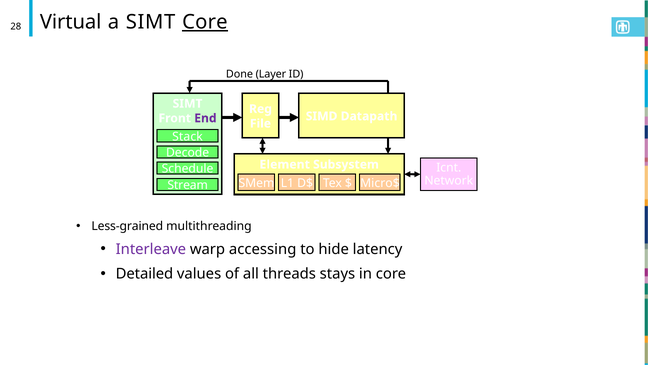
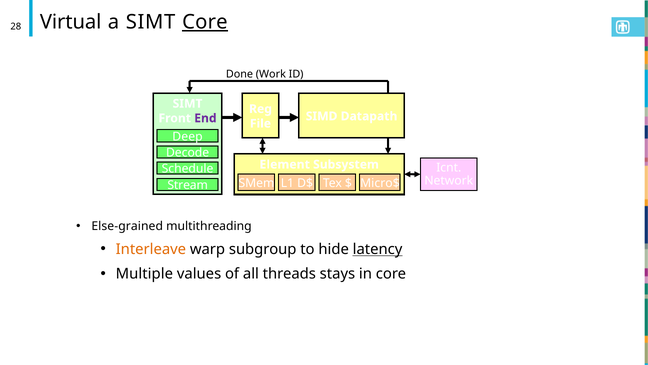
Layer: Layer -> Work (271, 74)
Stack: Stack -> Deep (187, 136)
Less-grained: Less-grained -> Else-grained (127, 226)
Interleave colour: purple -> orange (151, 249)
accessing: accessing -> subgroup (263, 249)
latency underline: none -> present (378, 249)
Detailed: Detailed -> Multiple (144, 274)
